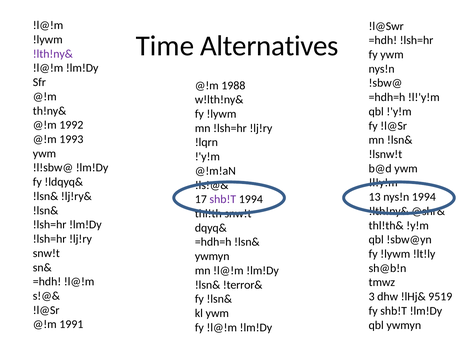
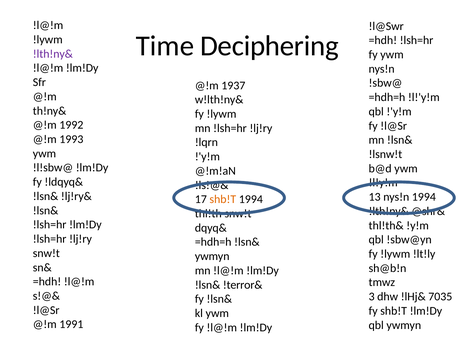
Alternatives: Alternatives -> Deciphering (269, 46)
1988: 1988 -> 1937 (233, 85)
shb!T colour: purple -> orange (223, 199)
9519: 9519 -> 7035 (440, 296)
